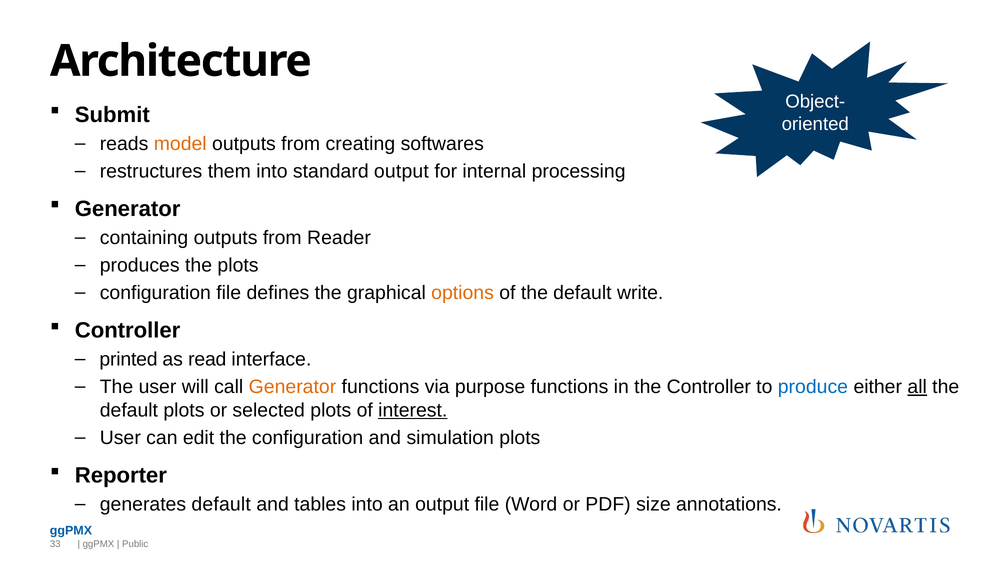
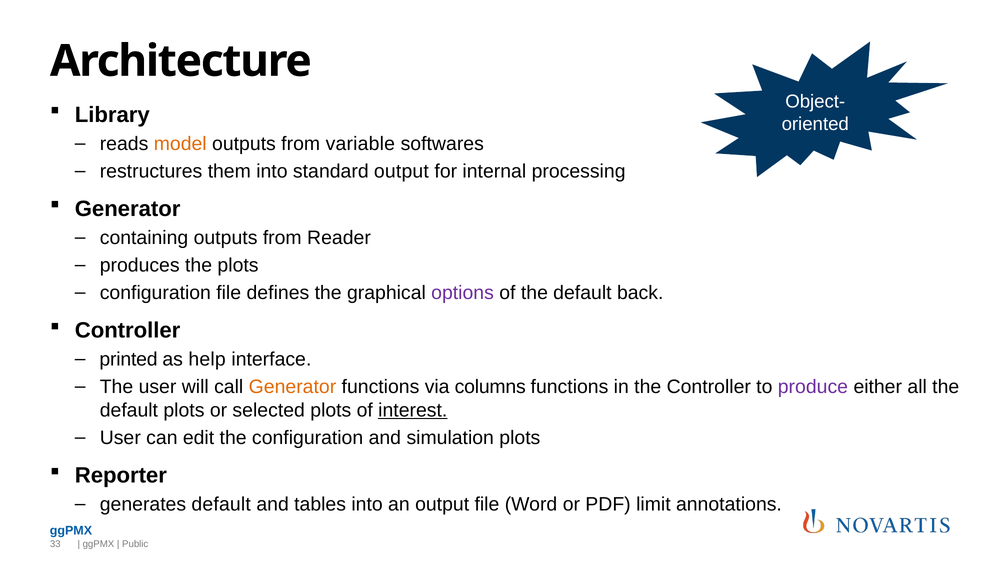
Submit: Submit -> Library (112, 115)
creating: creating -> variable (360, 144)
options colour: orange -> purple (463, 293)
write: write -> back (640, 293)
read: read -> help (207, 359)
purpose: purpose -> columns (490, 387)
produce colour: blue -> purple (813, 387)
all underline: present -> none (917, 387)
size: size -> limit (653, 504)
